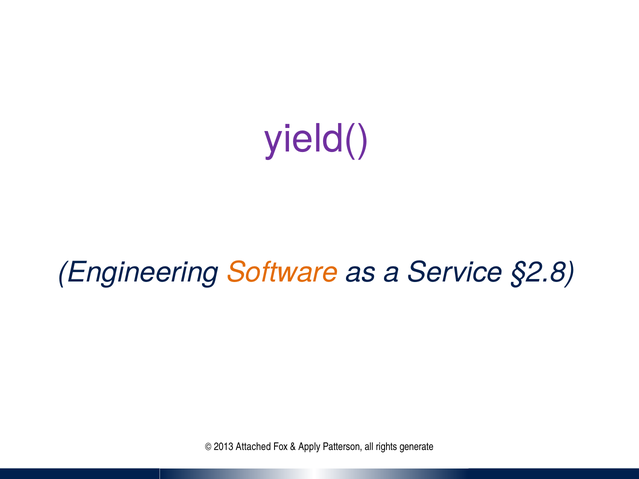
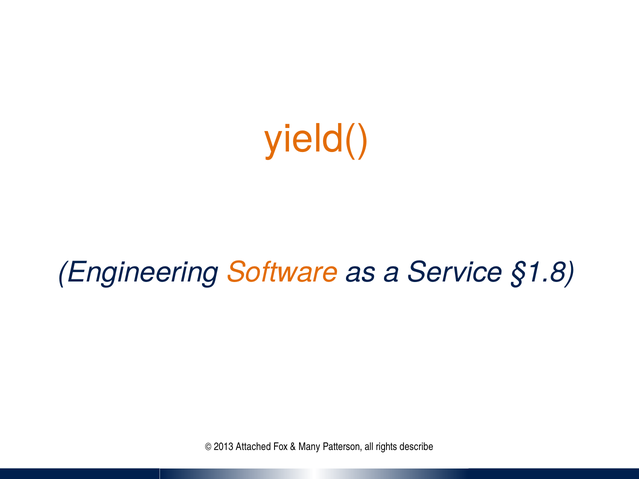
yield( colour: purple -> orange (317, 139)
§2.8: §2.8 -> §1.8 (543, 272)
Apply: Apply -> Many (309, 447)
generate: generate -> describe (416, 447)
